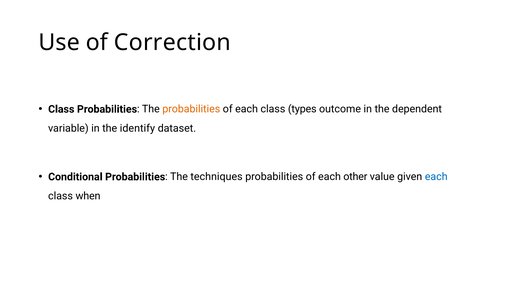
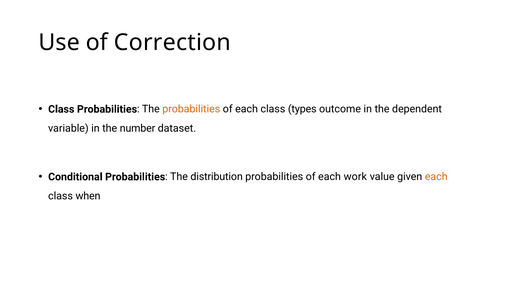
identify: identify -> number (138, 128)
techniques: techniques -> distribution (217, 177)
other: other -> work (355, 177)
each colour: blue -> orange (436, 177)
